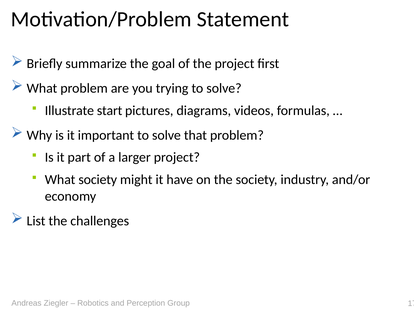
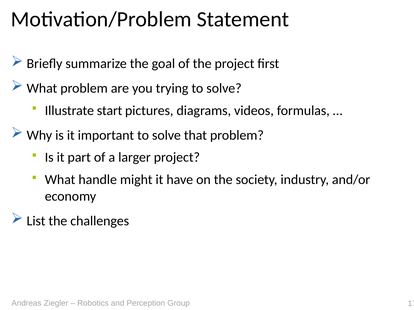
What society: society -> handle (98, 180)
